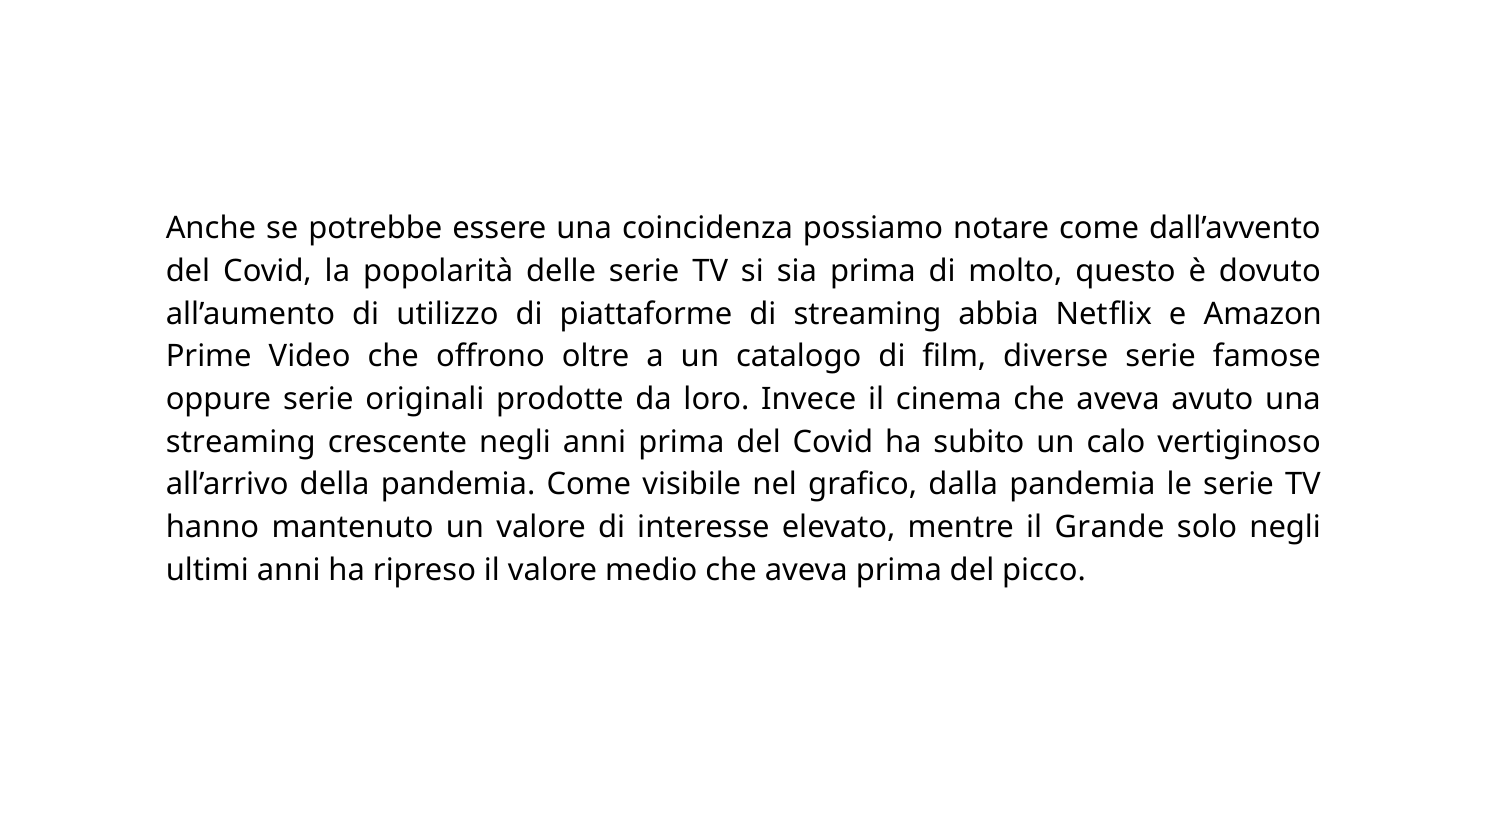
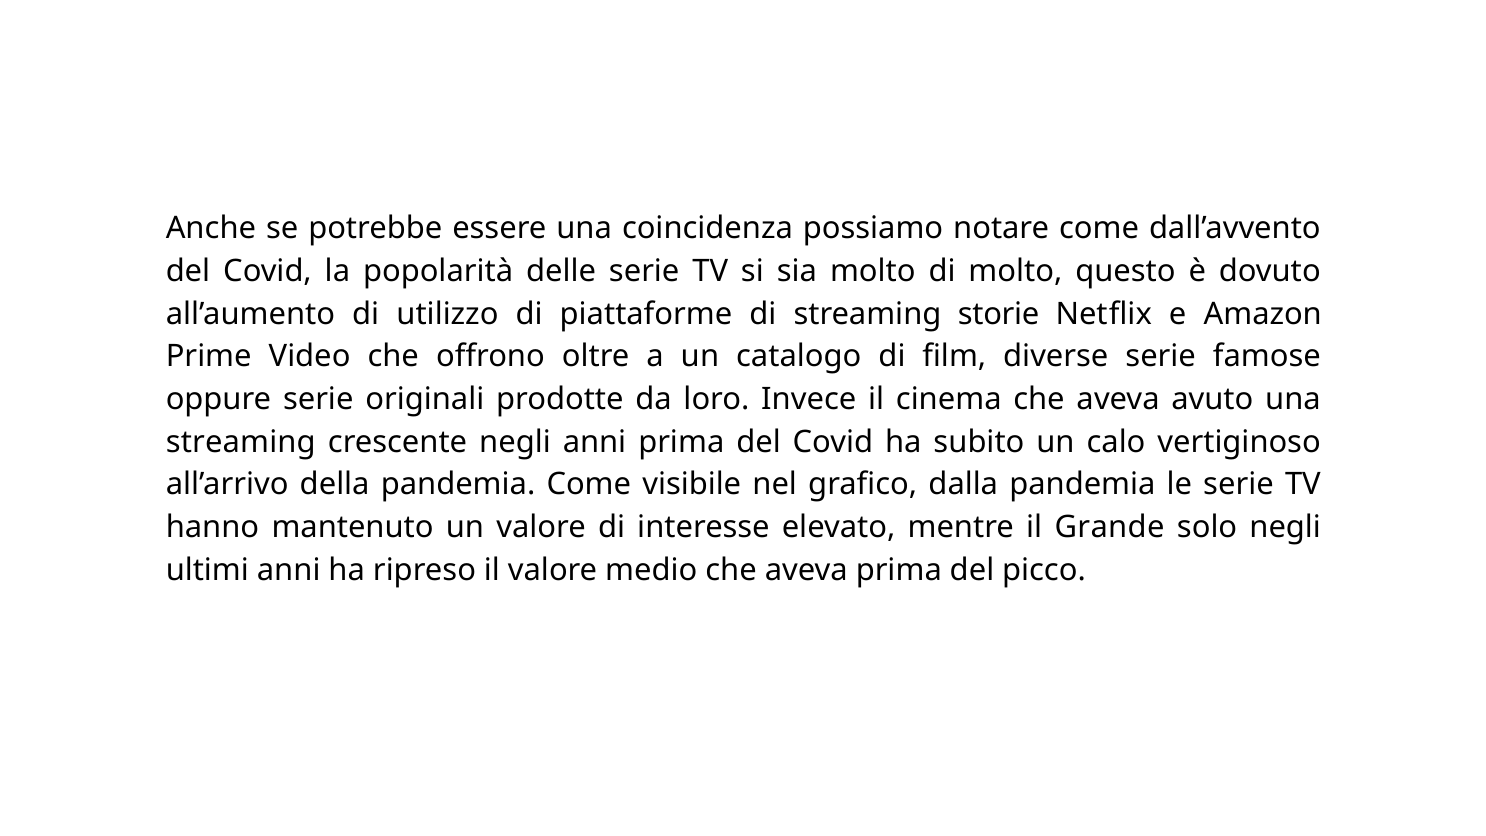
sia prima: prima -> molto (873, 271)
abbia: abbia -> storie (999, 314)
